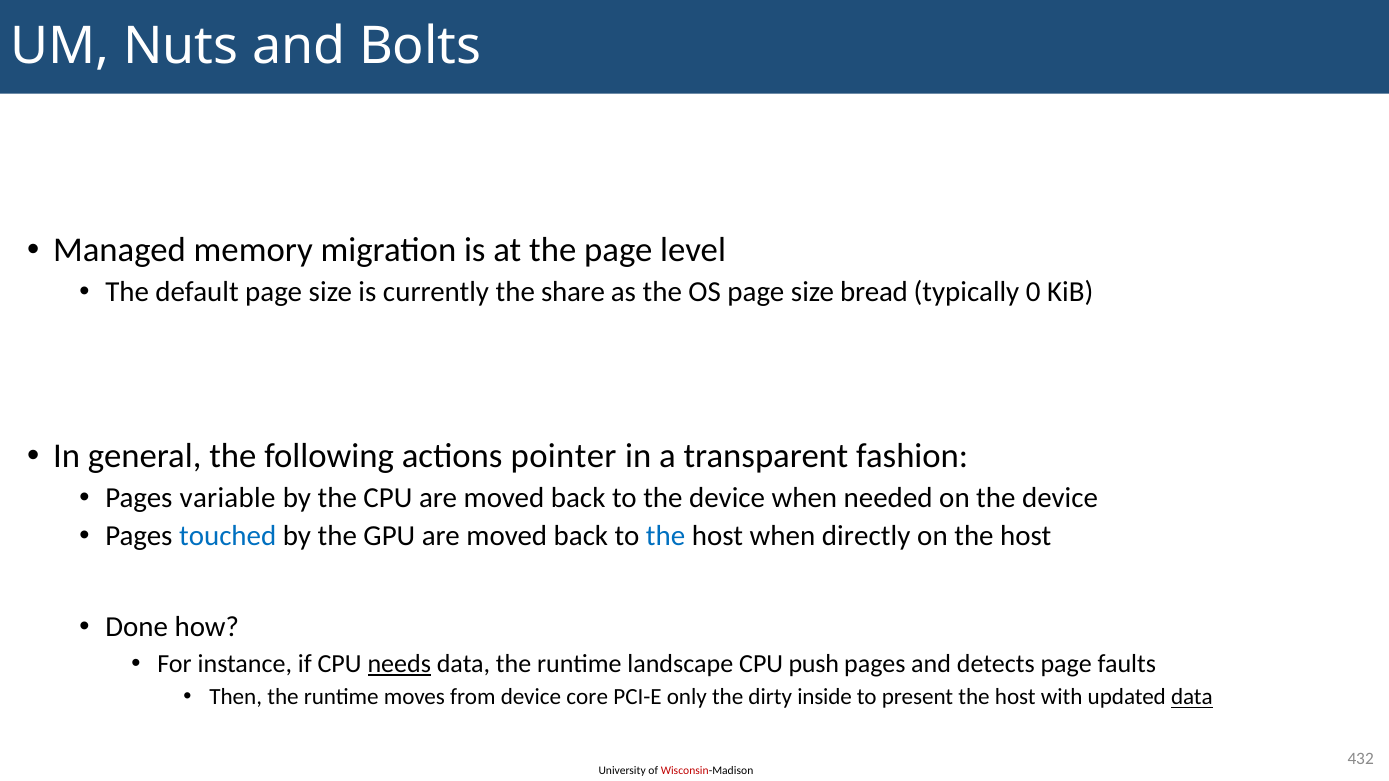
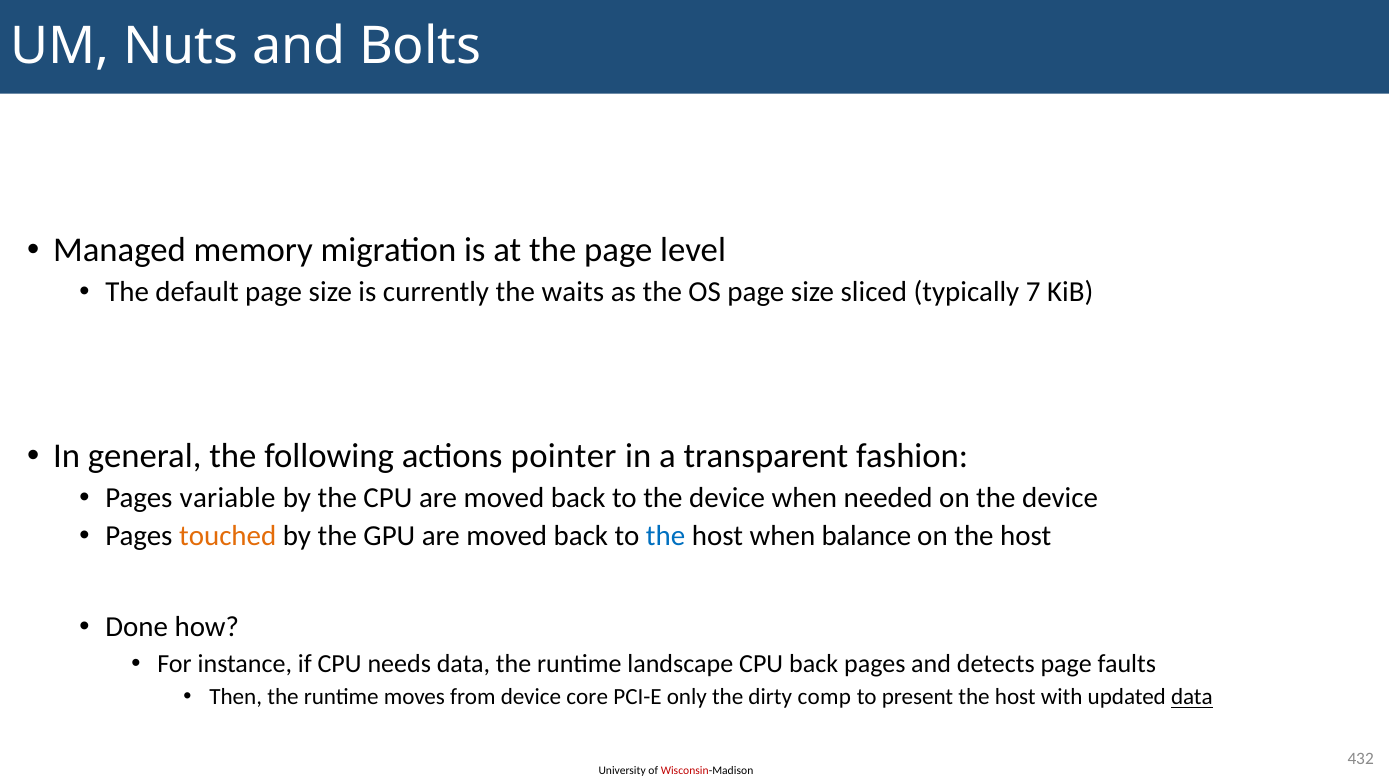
share: share -> waits (573, 292)
bread: bread -> sliced (874, 292)
0: 0 -> 7 (1033, 292)
touched colour: blue -> orange (228, 536)
directly: directly -> balance (866, 536)
needs underline: present -> none (399, 664)
CPU push: push -> back (814, 664)
inside: inside -> comp (824, 698)
